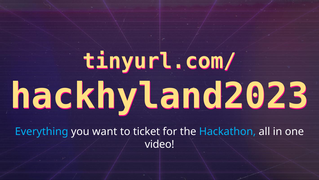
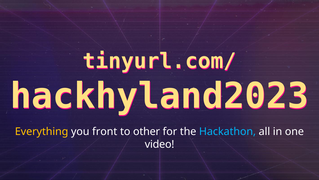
Everything colour: light blue -> yellow (42, 131)
want: want -> front (105, 131)
ticket: ticket -> other (147, 131)
